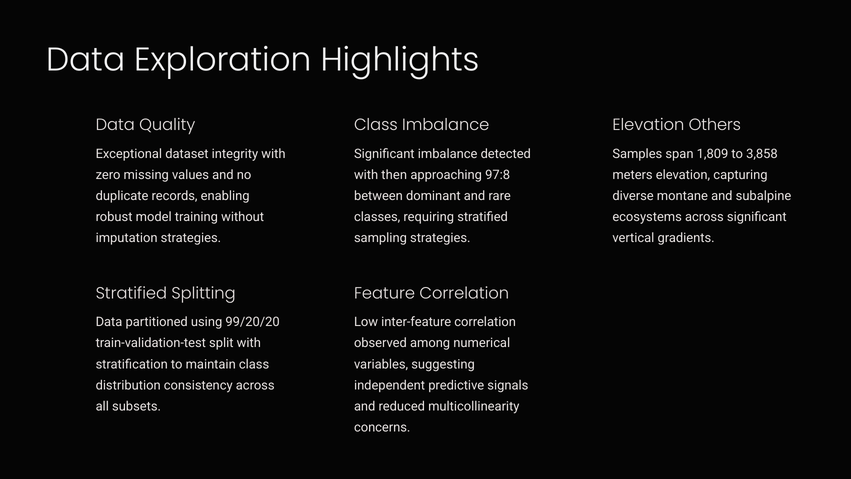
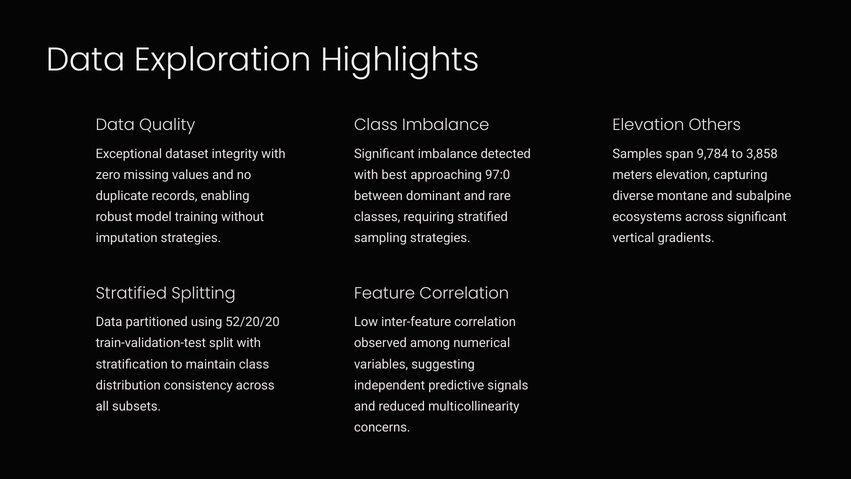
1,809: 1,809 -> 9,784 (713, 154)
then: then -> best (394, 175)
97:8: 97:8 -> 97:0 (498, 175)
99/20/20: 99/20/20 -> 52/20/20 (253, 322)
